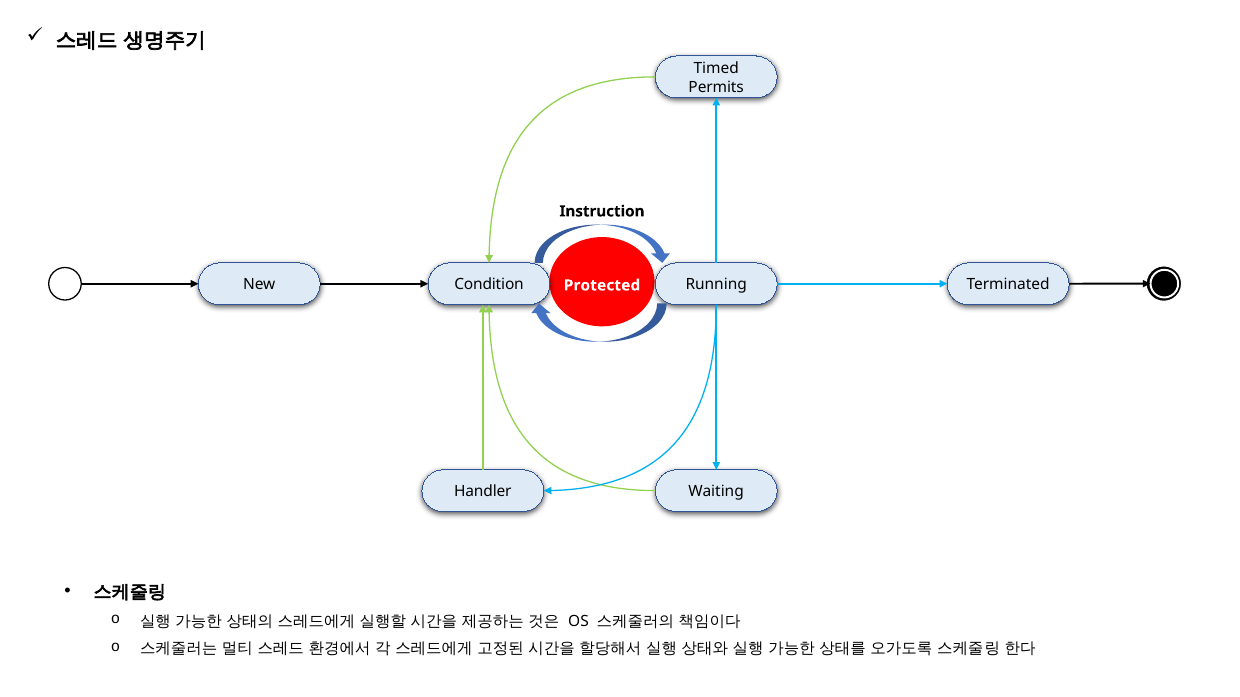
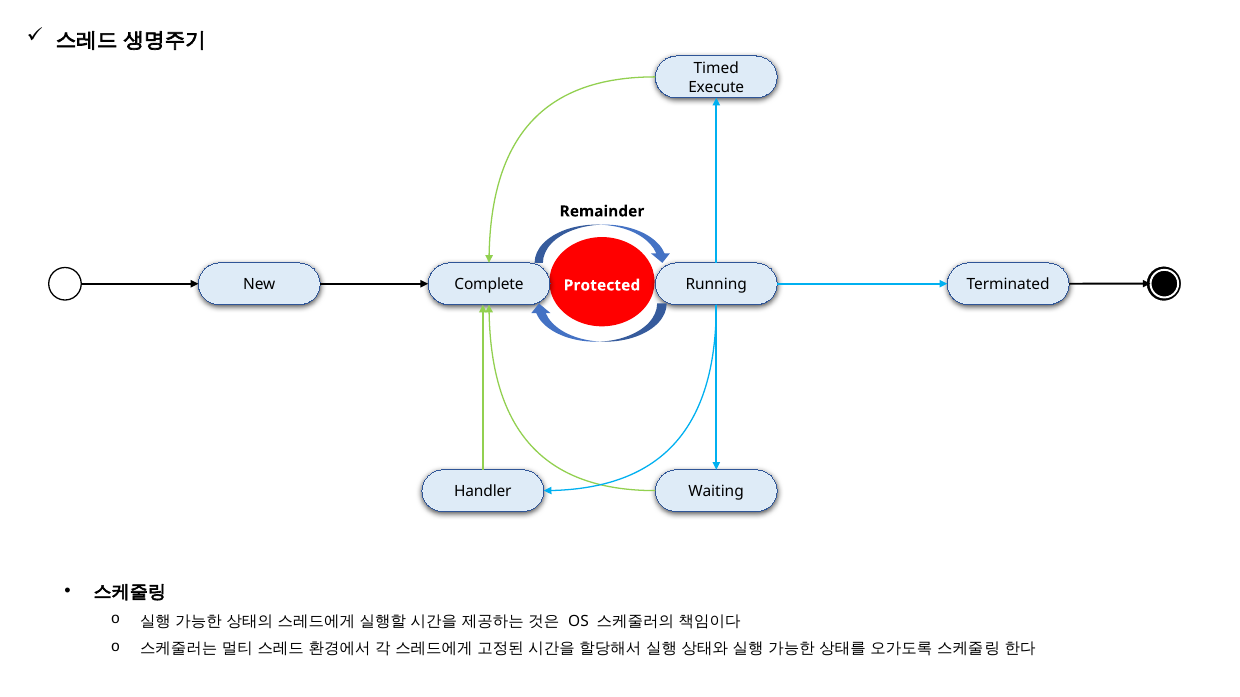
Permits: Permits -> Execute (716, 87)
Instruction: Instruction -> Remainder (602, 211)
Condition: Condition -> Complete (489, 285)
